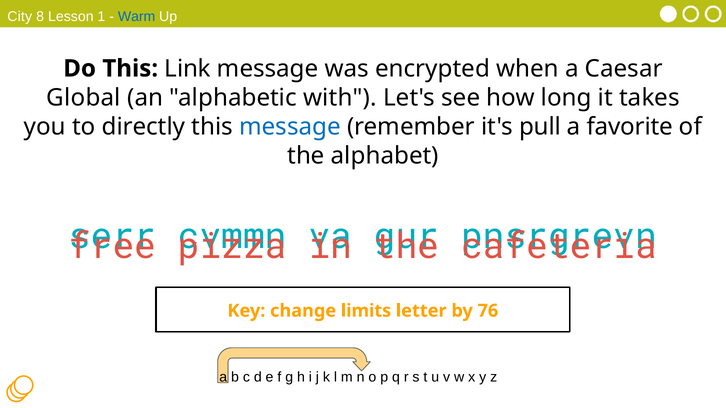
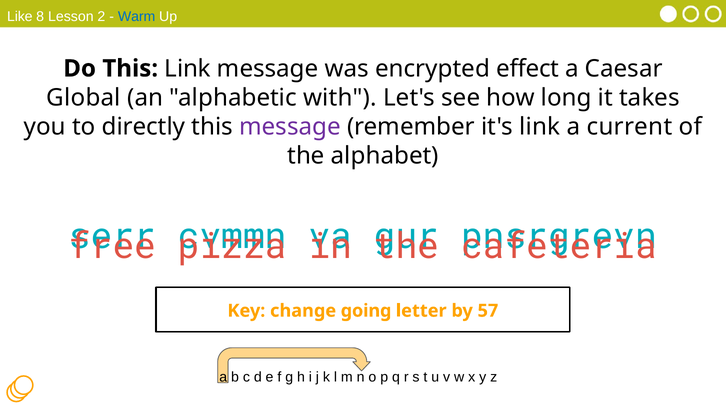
City: City -> Like (20, 17)
1: 1 -> 2 (101, 17)
when: when -> effect (528, 69)
message colour: blue -> purple (290, 127)
it's pull: pull -> link (540, 127)
favorite: favorite -> current (630, 127)
limits: limits -> going (366, 311)
76: 76 -> 57 (488, 311)
